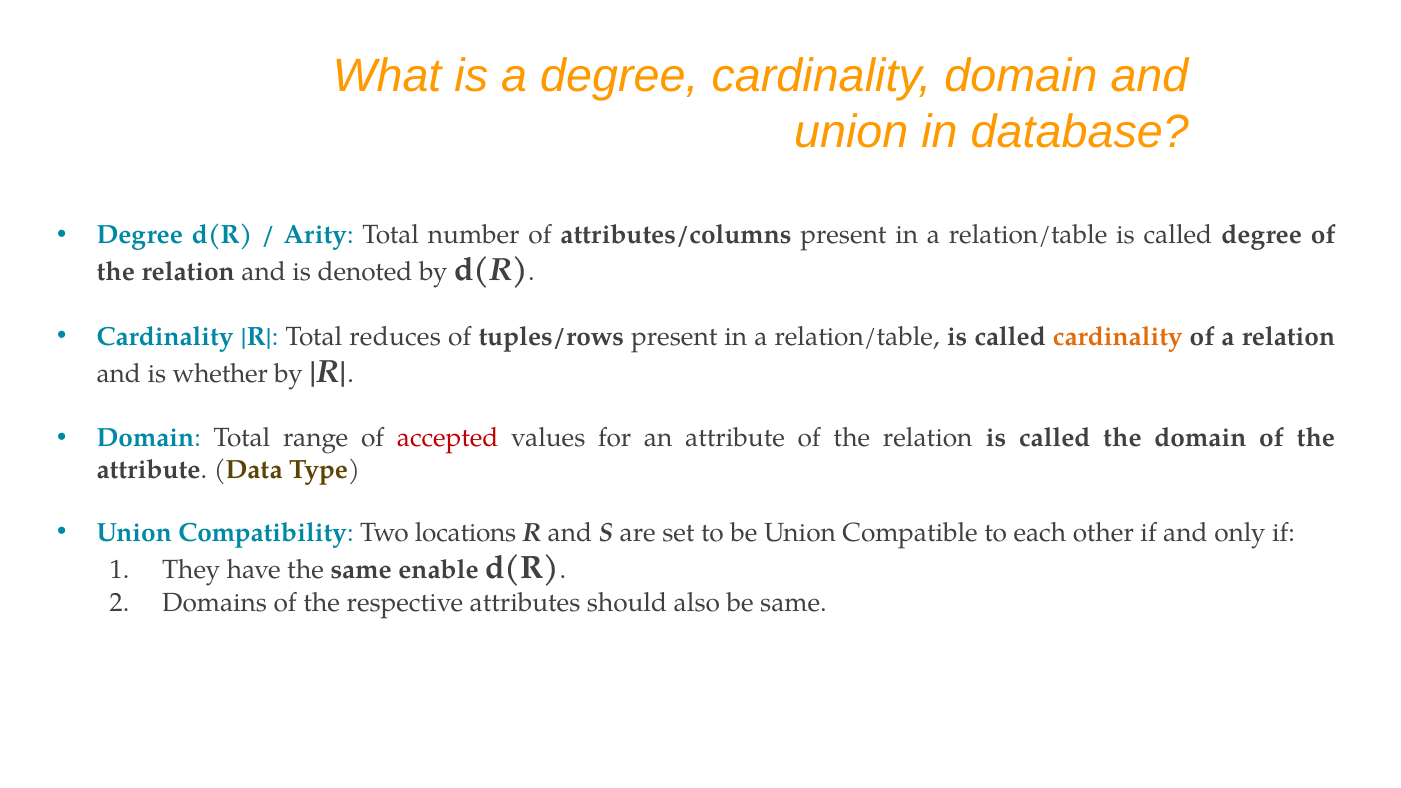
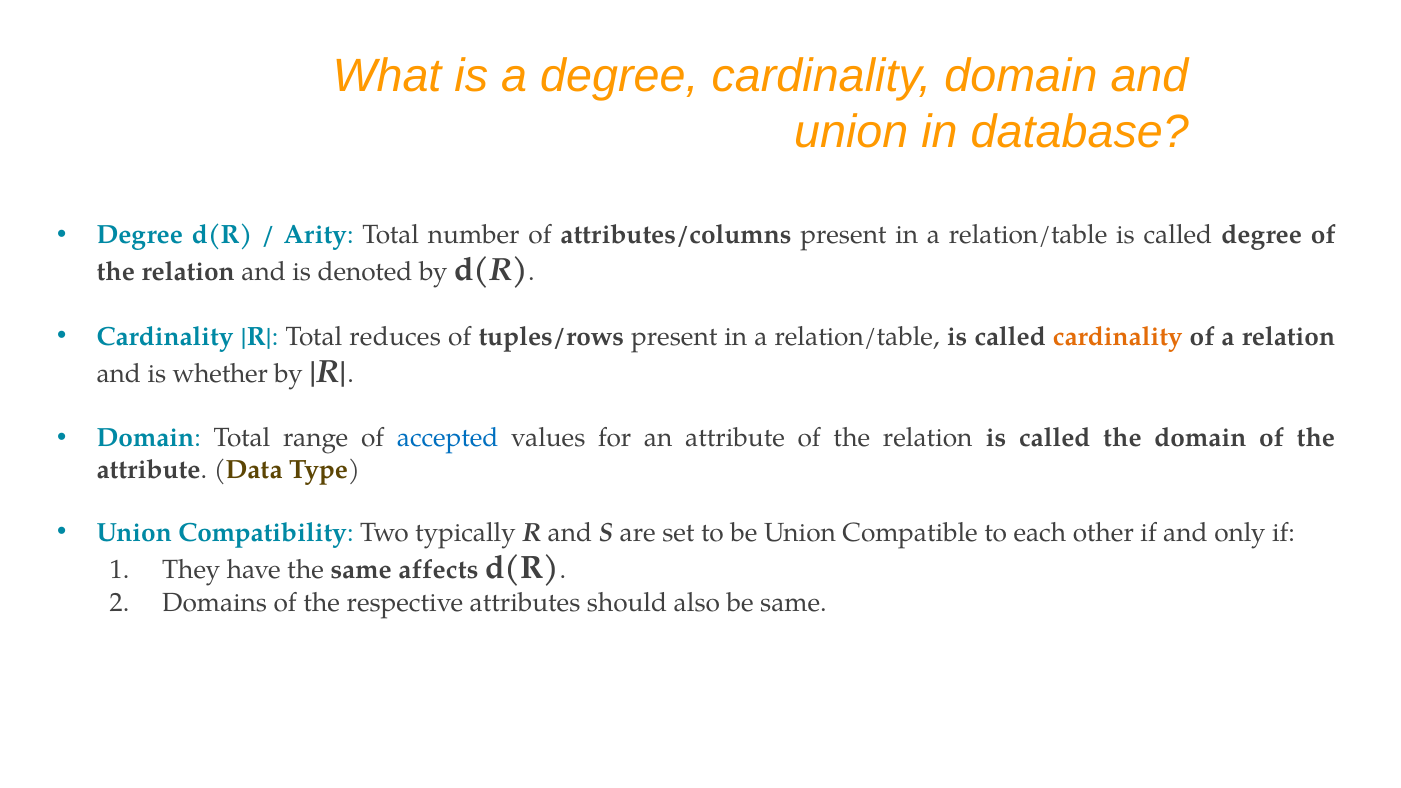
accepted colour: red -> blue (448, 438)
locations: locations -> typically (465, 533)
enable: enable -> affects (438, 570)
